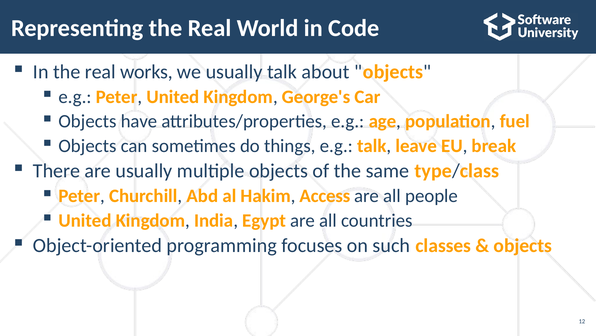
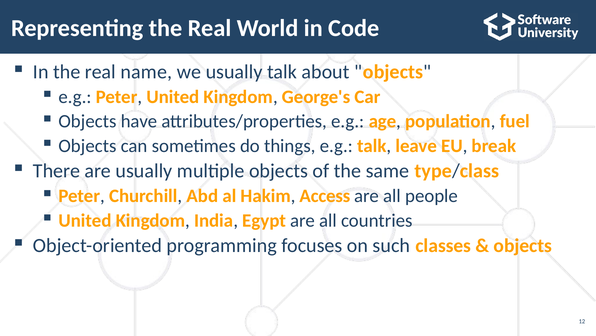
works: works -> name (146, 72)
